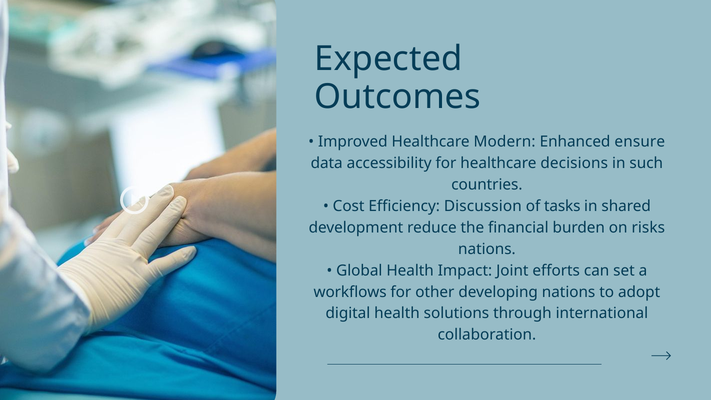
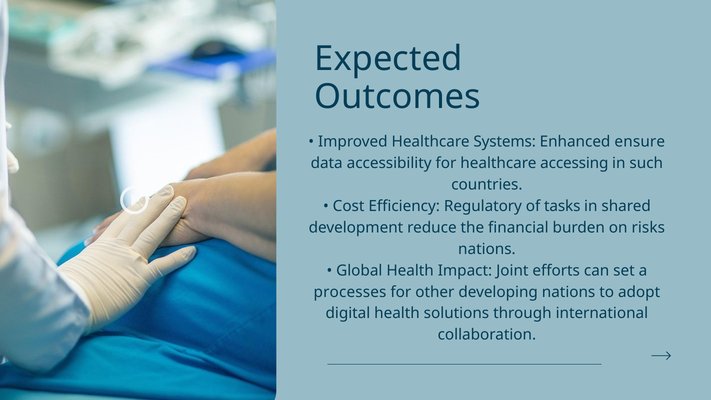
Modern: Modern -> Systems (505, 142)
decisions: decisions -> accessing (574, 163)
Discussion: Discussion -> Regulatory (483, 206)
workflows: workflows -> processes (350, 292)
